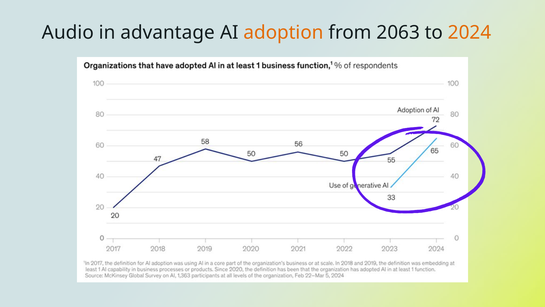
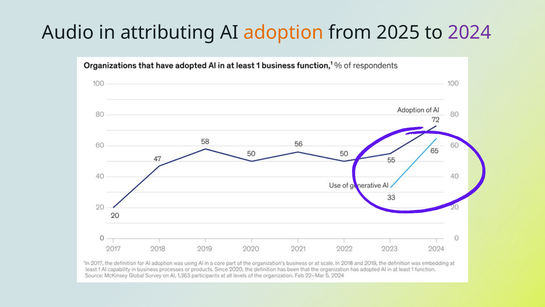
advantage: advantage -> attributing (168, 33)
2063: 2063 -> 2025 (398, 33)
2024 colour: orange -> purple (470, 33)
